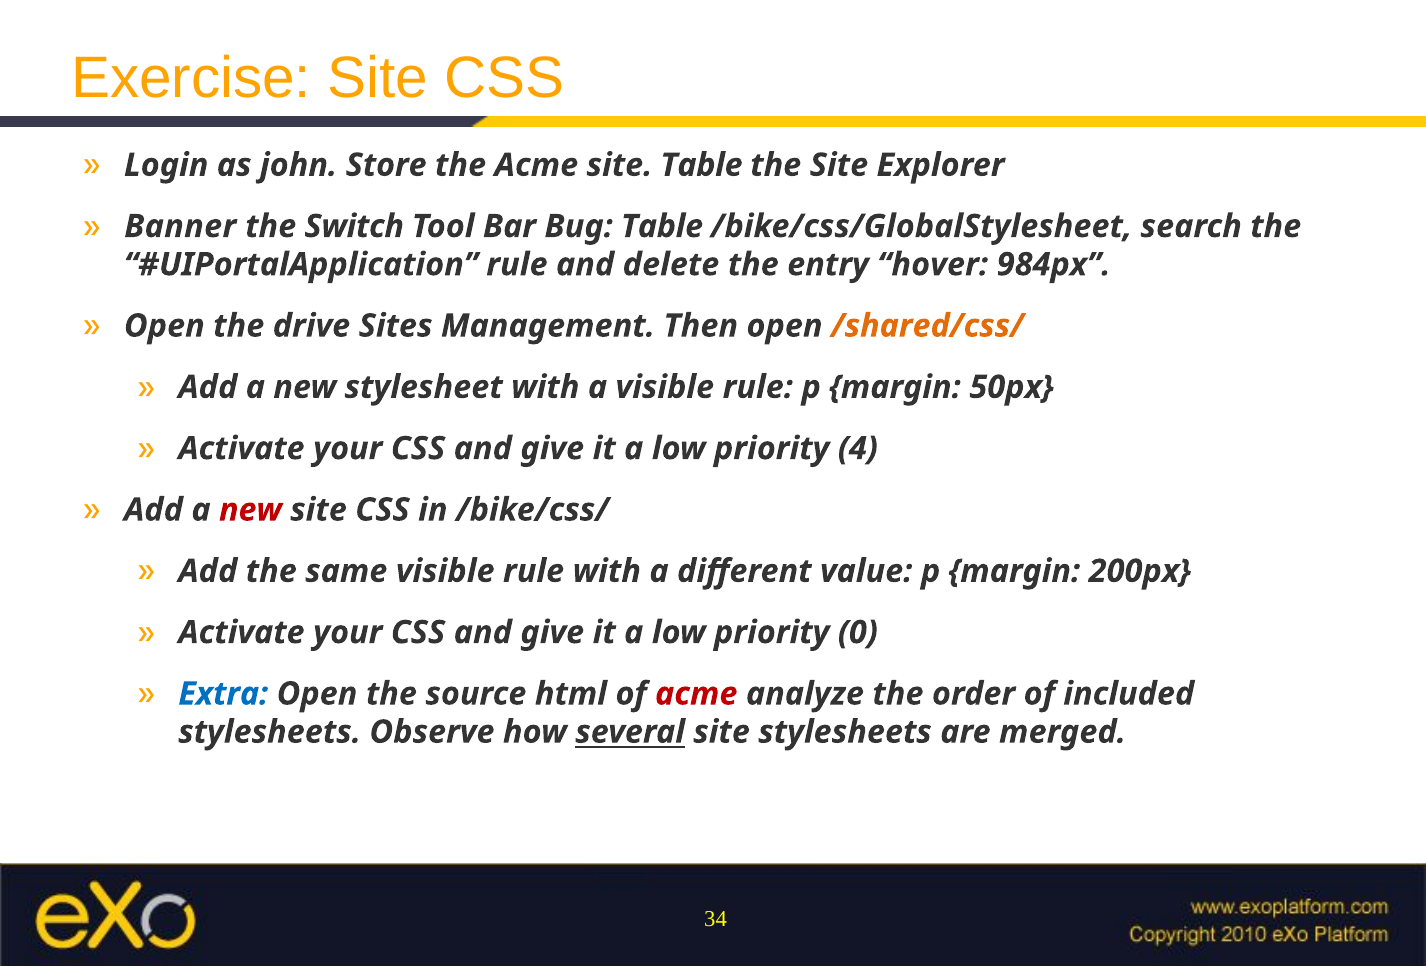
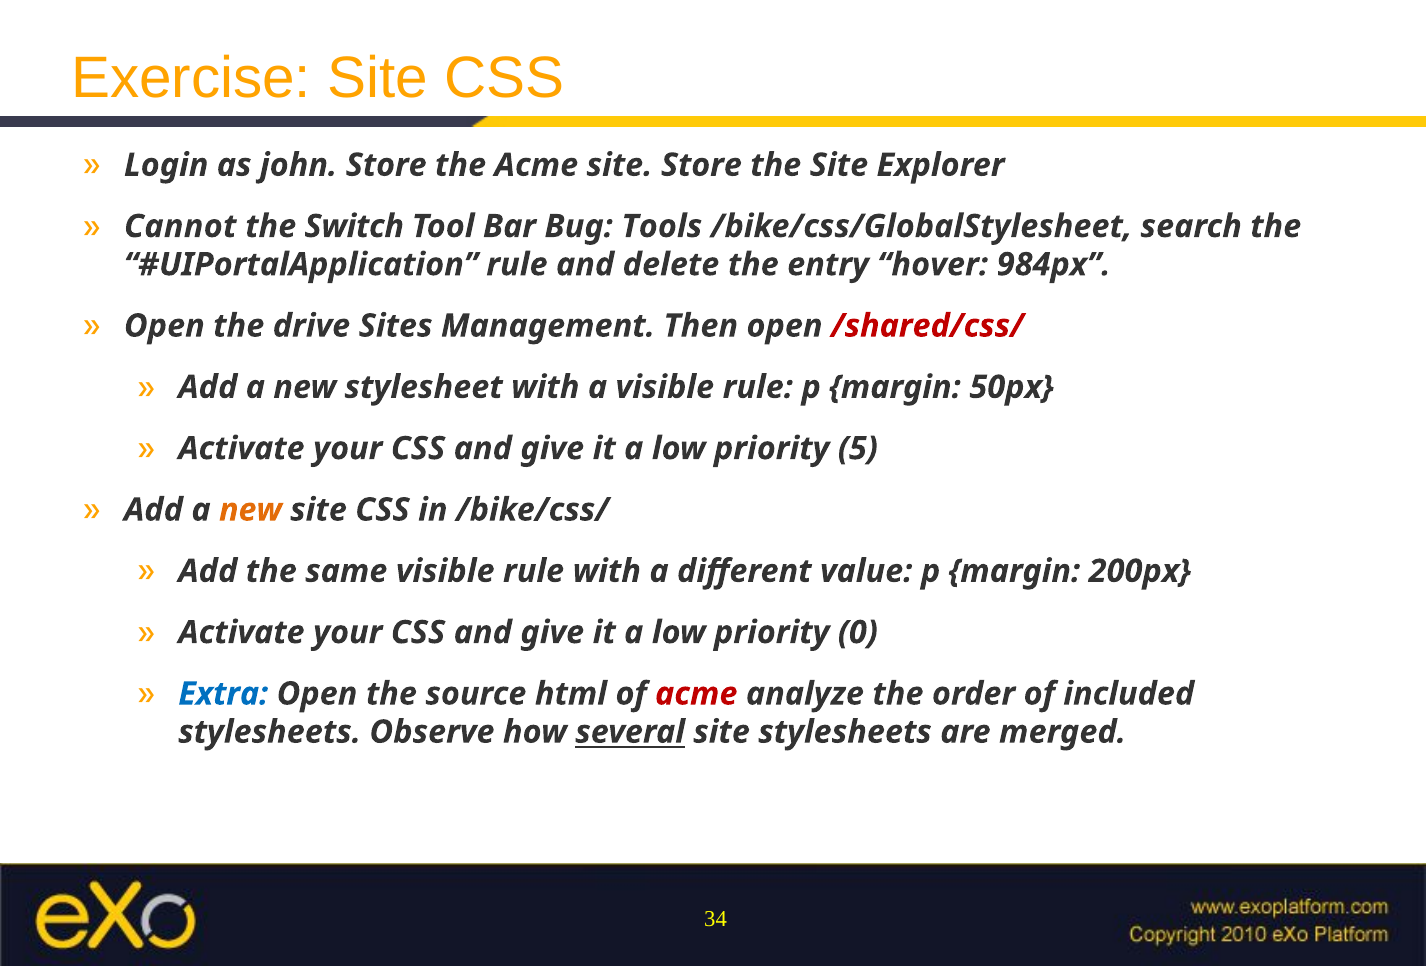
site Table: Table -> Store (701, 165)
Banner: Banner -> Cannot (180, 226)
Bug Table: Table -> Tools (662, 226)
/shared/css/ colour: orange -> red (927, 326)
4: 4 -> 5 (858, 449)
new colour: red -> orange (250, 510)
